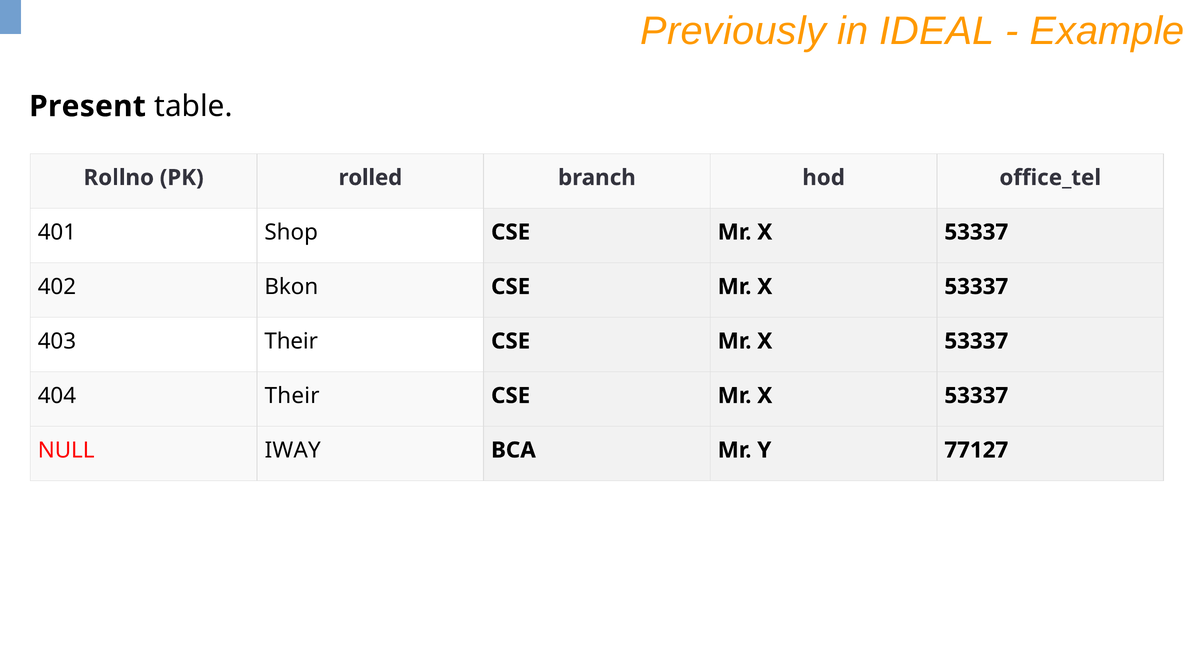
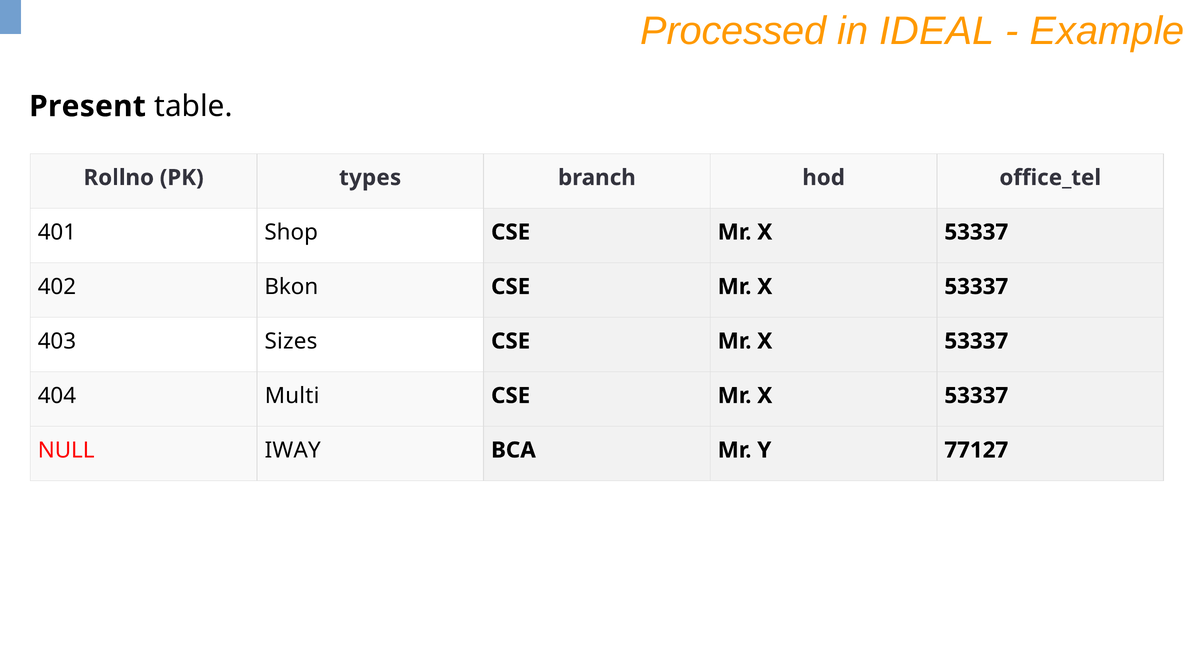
Previously: Previously -> Processed (733, 31)
rolled: rolled -> types (370, 178)
403 Their: Their -> Sizes (291, 341)
404 Their: Their -> Multi (292, 396)
